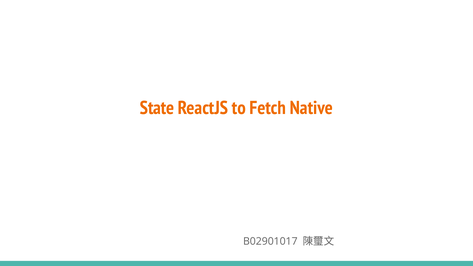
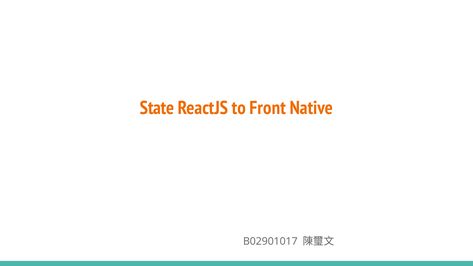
Fetch: Fetch -> Front (268, 108)
